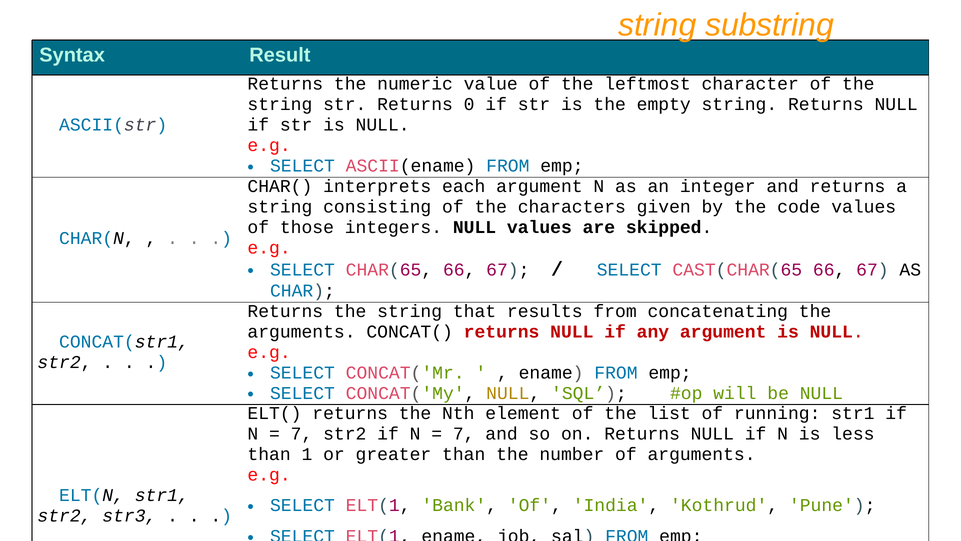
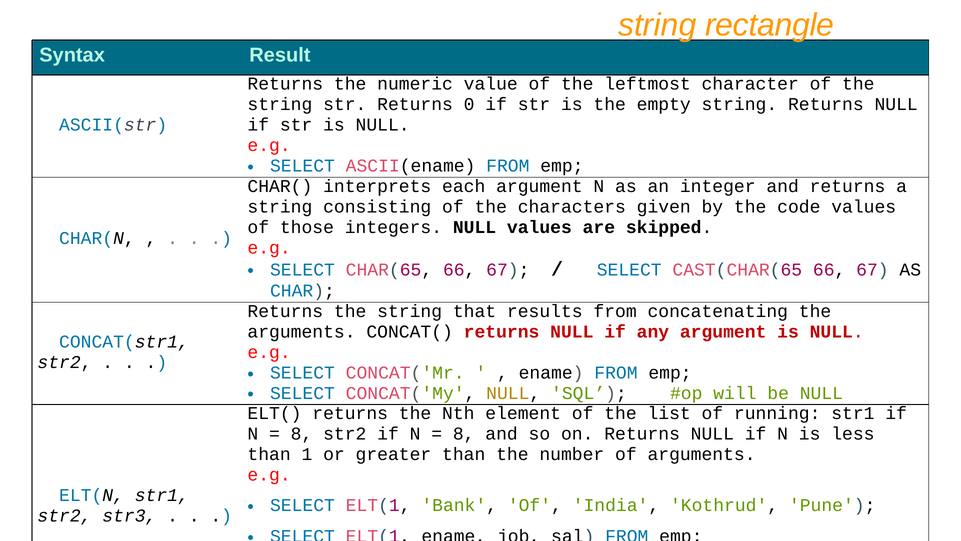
substring: substring -> rectangle (770, 25)
7: 7 -> 8 (302, 434)
7: 7 -> 8 (464, 434)
